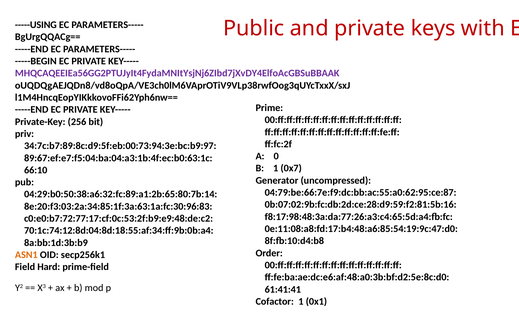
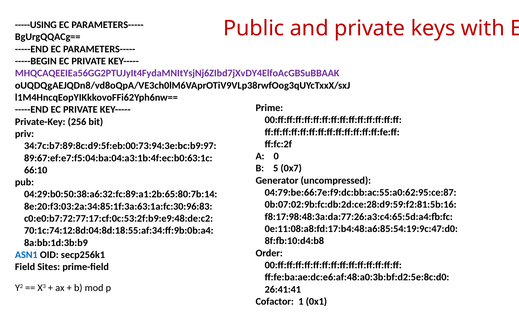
B 1: 1 -> 5 (276, 169)
ASN1 colour: orange -> blue (26, 255)
Hard: Hard -> Sites (49, 267)
61:41:41: 61:41:41 -> 26:41:41 (283, 290)
